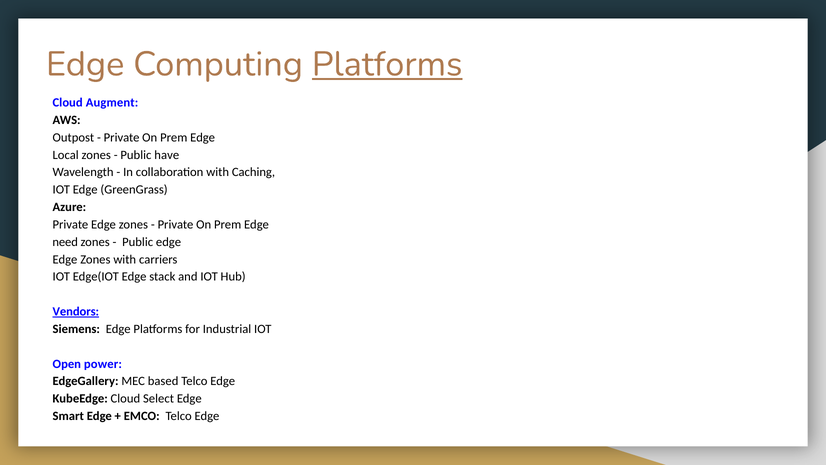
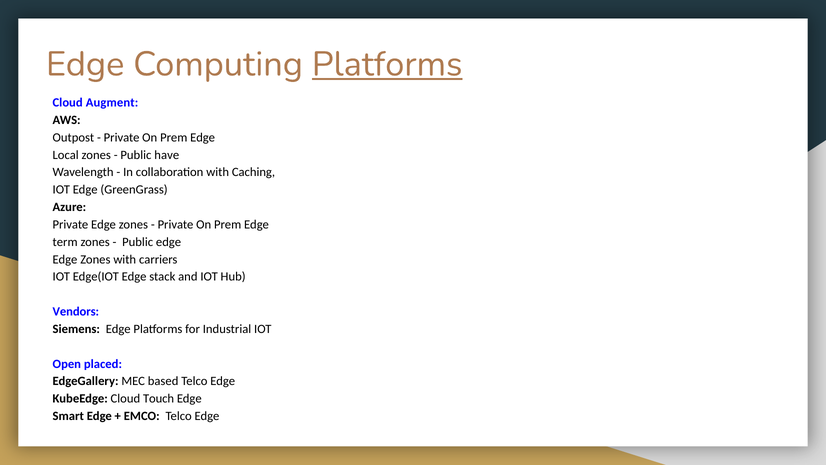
need: need -> term (65, 242)
Vendors underline: present -> none (76, 311)
power: power -> placed (103, 364)
Select: Select -> Touch (159, 398)
